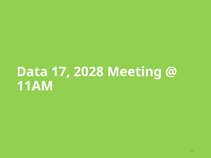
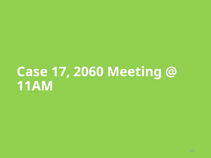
Data: Data -> Case (32, 72)
2028: 2028 -> 2060 (89, 72)
